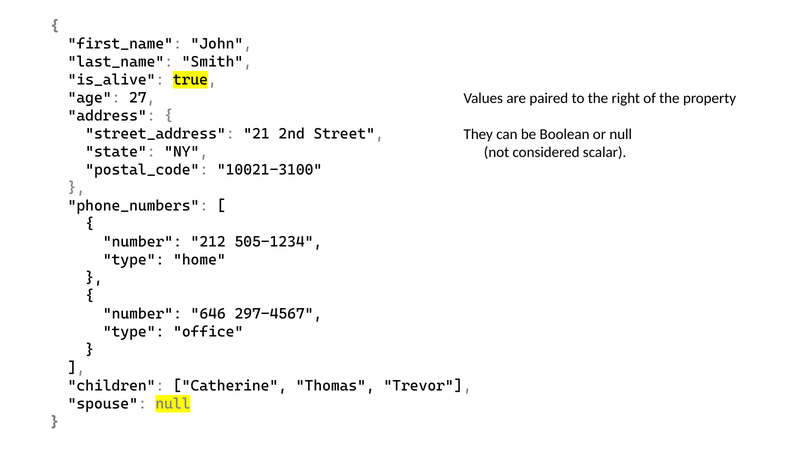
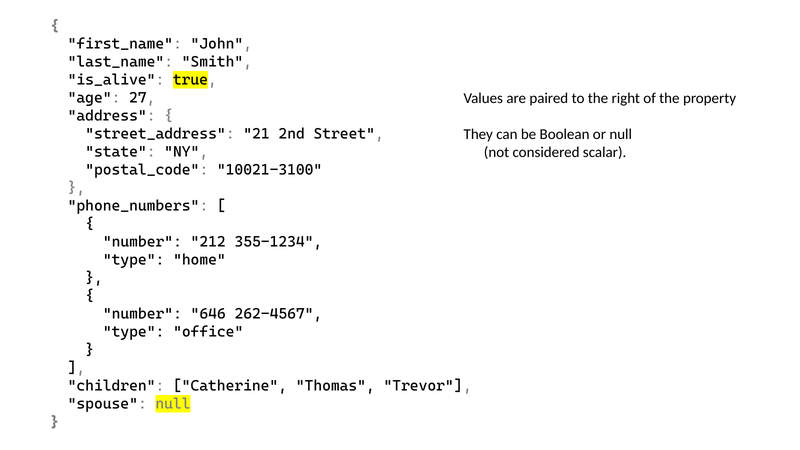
505-1234: 505-1234 -> 355-1234 (278, 242)
297-4567: 297-4567 -> 262-4567 (278, 314)
